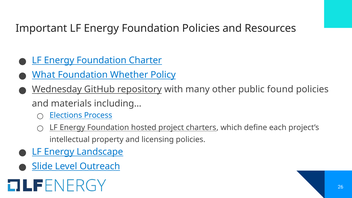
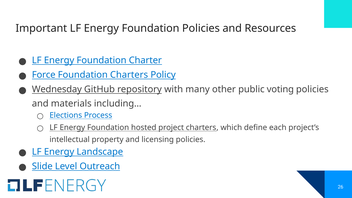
What: What -> Force (44, 75)
Foundation Whether: Whether -> Charters (129, 75)
found: found -> voting (280, 89)
